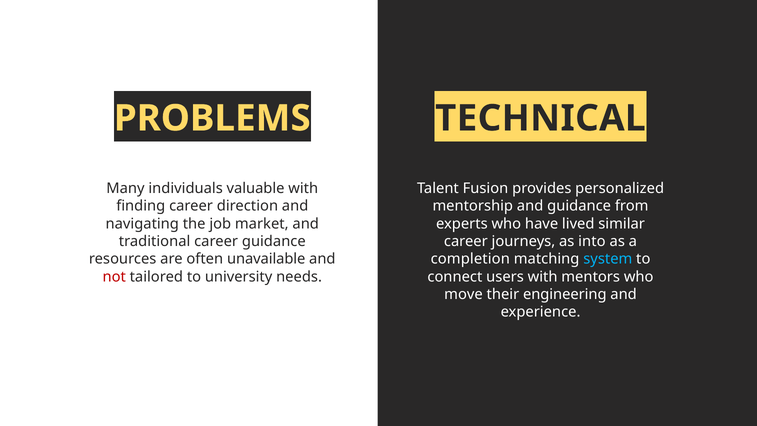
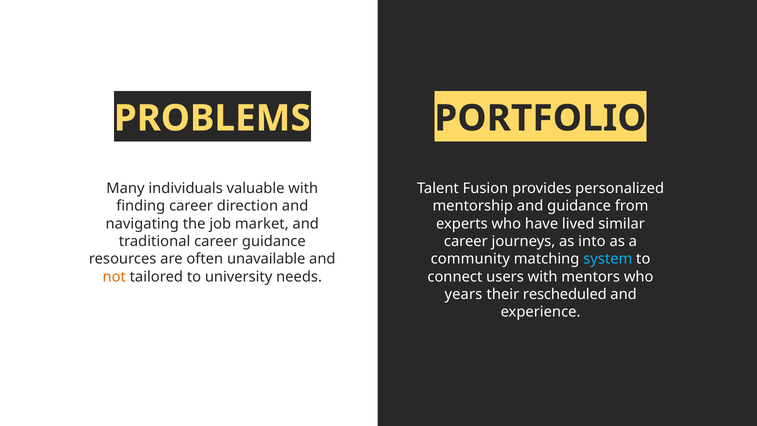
TECHNICAL: TECHNICAL -> PORTFOLIO (540, 118)
completion: completion -> community (470, 259)
not colour: red -> orange (114, 277)
move: move -> years (463, 294)
engineering: engineering -> rescheduled (565, 294)
